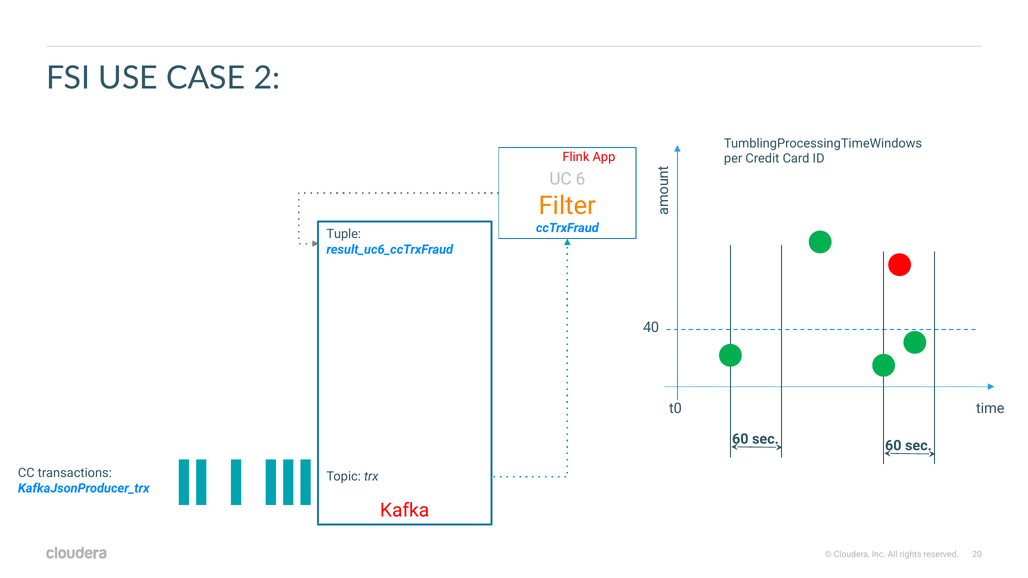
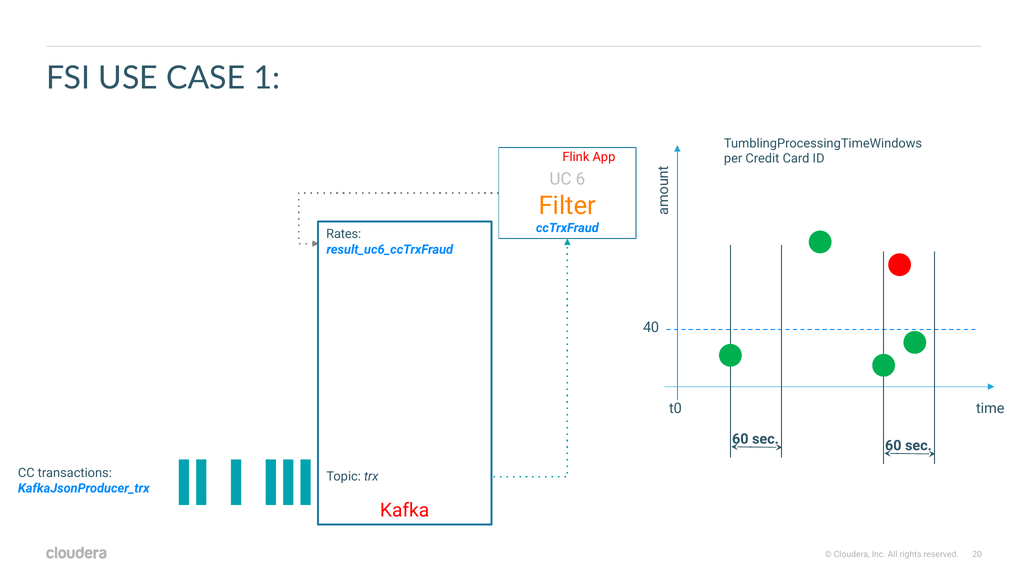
2: 2 -> 1 (267, 78)
Tuple: Tuple -> Rates (344, 234)
